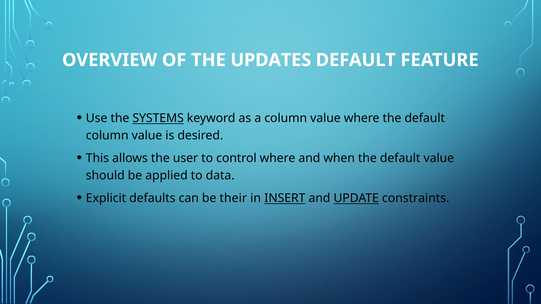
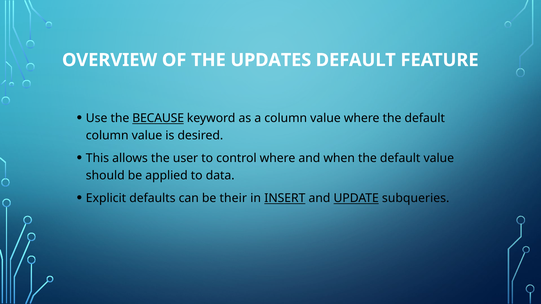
SYSTEMS: SYSTEMS -> BECAUSE (158, 118)
constraints: constraints -> subqueries (416, 198)
